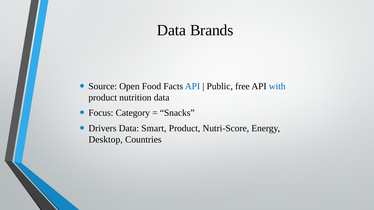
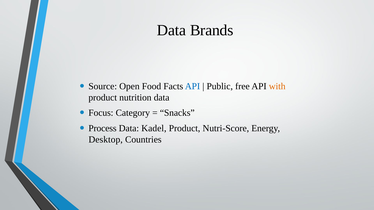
with colour: blue -> orange (277, 86)
Drivers: Drivers -> Process (102, 128)
Smart: Smart -> Kadel (154, 128)
